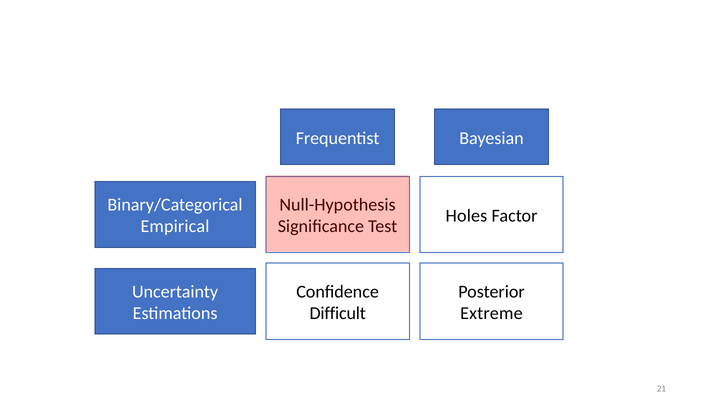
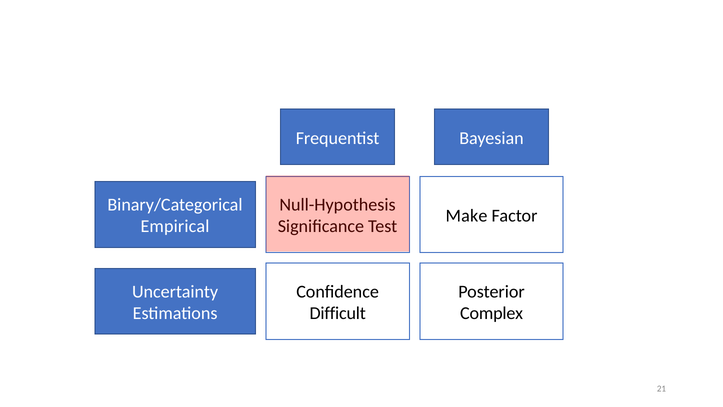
Holes: Holes -> Make (466, 216)
Extreme: Extreme -> Complex (492, 313)
